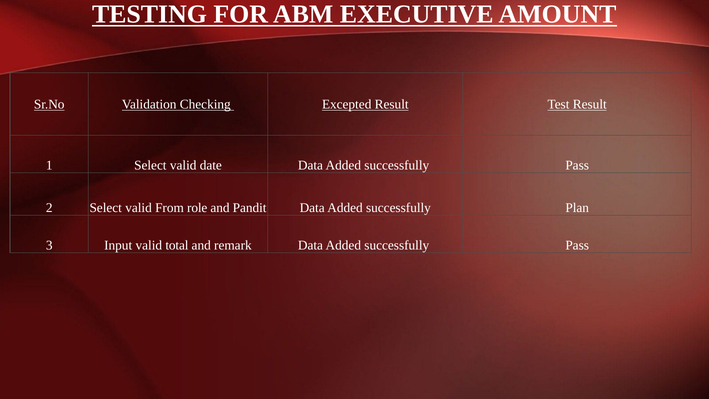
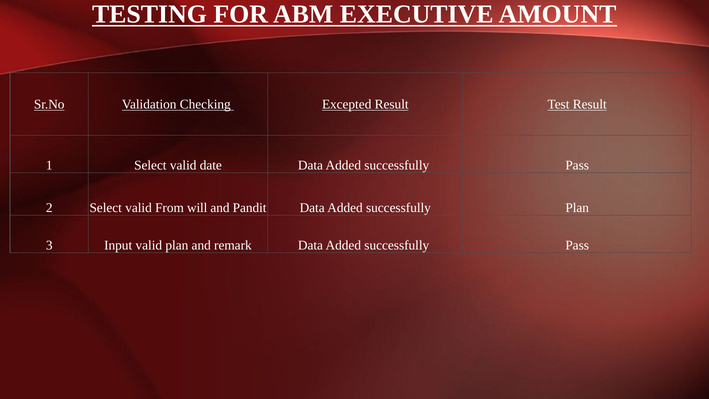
role: role -> will (197, 208)
valid total: total -> plan (177, 245)
